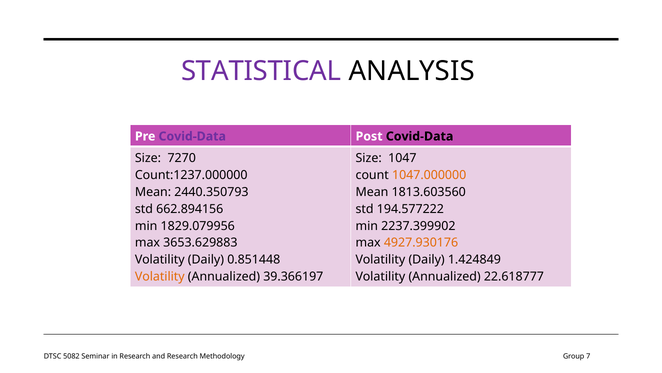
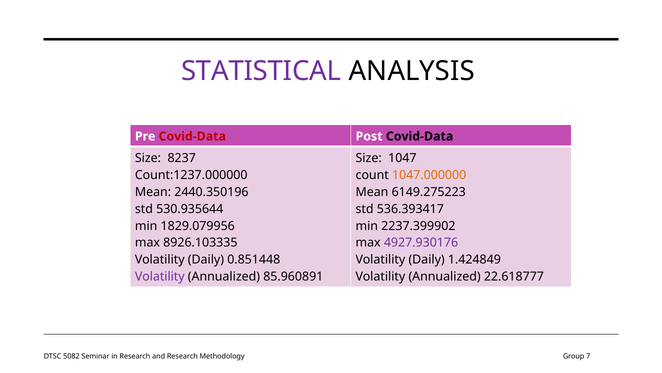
Covid-Data colour: purple -> red (192, 136)
7270: 7270 -> 8237 (182, 158)
2440.350793: 2440.350793 -> 2440.350196 (211, 192)
1813.603560: 1813.603560 -> 6149.275223 (429, 192)
662.894156: 662.894156 -> 530.935644 (190, 209)
194.577222: 194.577222 -> 536.393417 (410, 209)
3653.629883: 3653.629883 -> 8926.103335 (200, 242)
4927.930176 colour: orange -> purple (421, 242)
Volatility colour: orange -> purple (160, 276)
39.366197: 39.366197 -> 85.960891 (293, 276)
